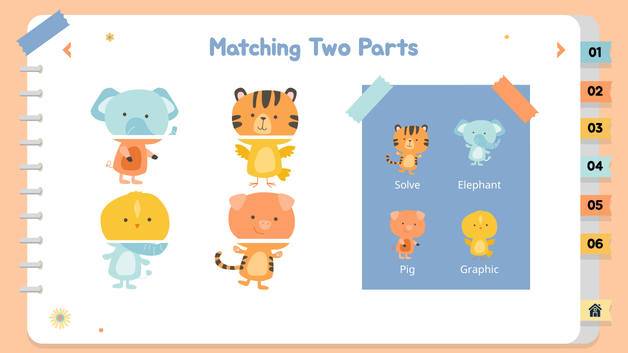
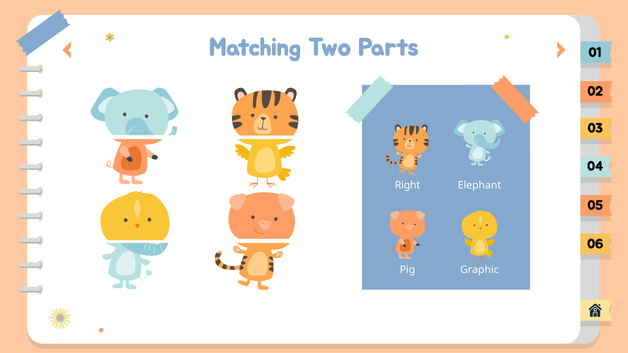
Solve: Solve -> Right (408, 185)
